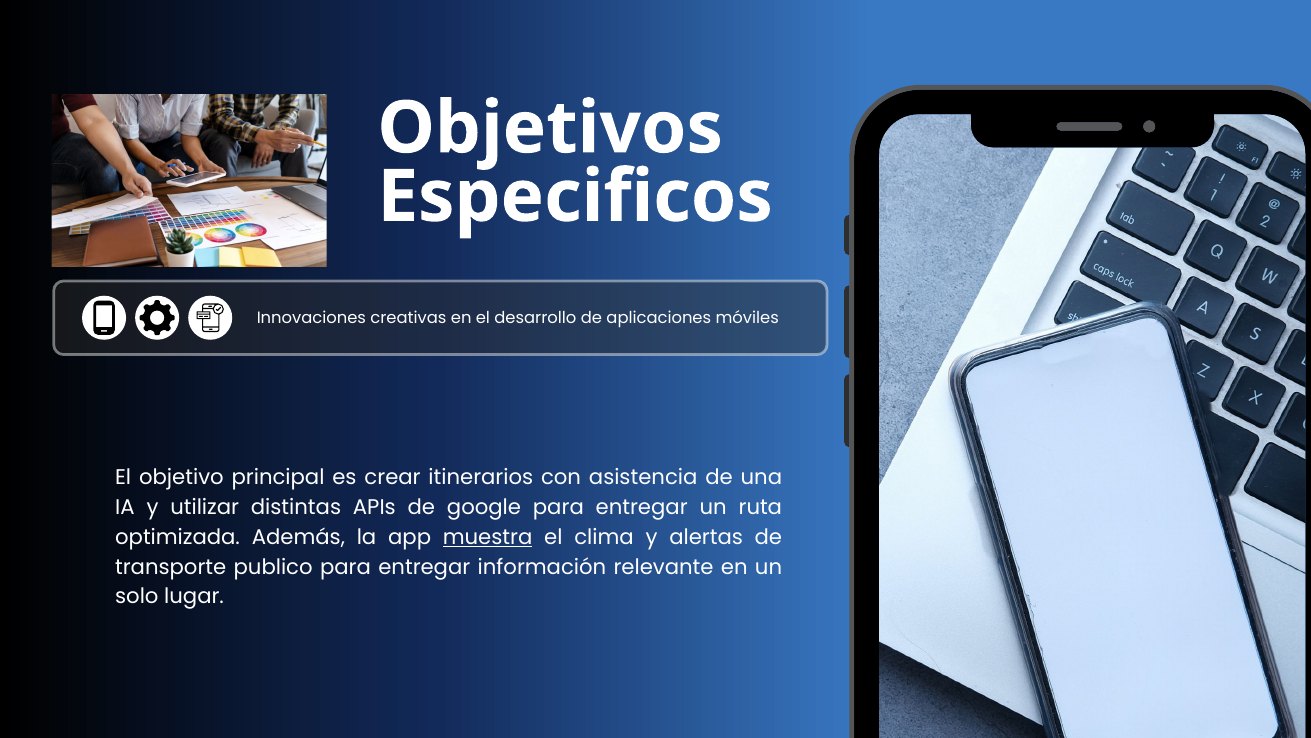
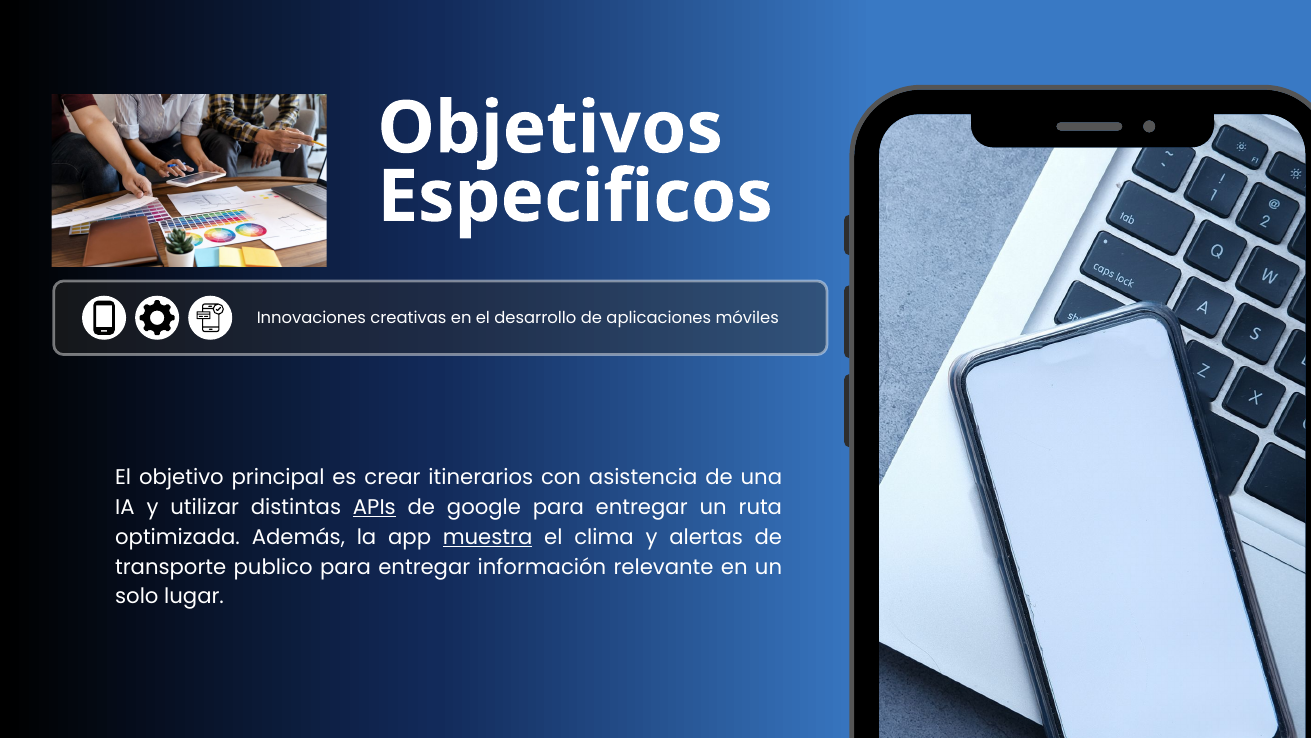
APIs underline: none -> present (374, 507)
